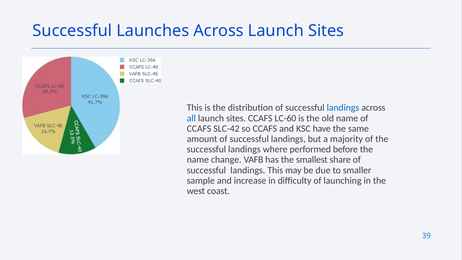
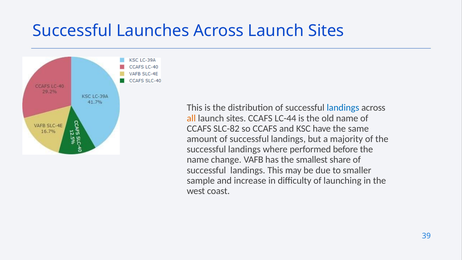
all colour: blue -> orange (191, 118)
LC-60: LC-60 -> LC-44 (285, 118)
SLC-42: SLC-42 -> SLC-82 (226, 129)
